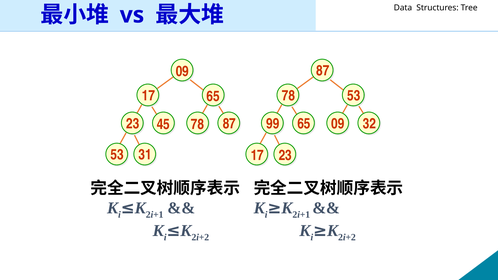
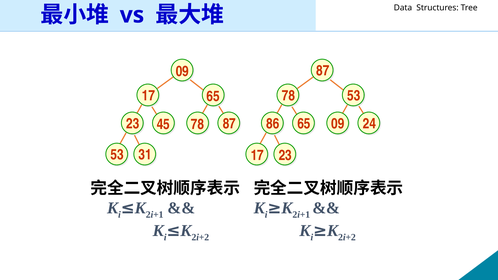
32: 32 -> 24 (369, 124)
99: 99 -> 86 (273, 124)
